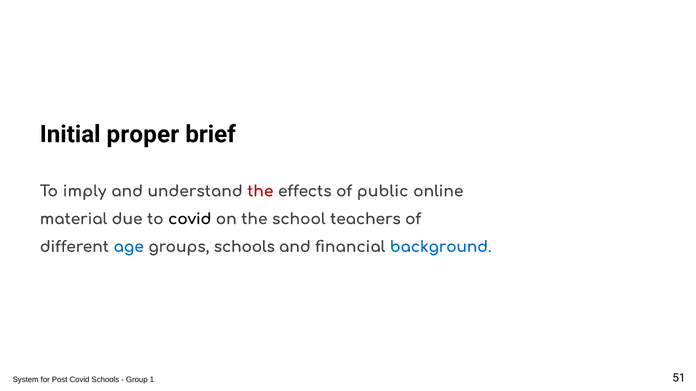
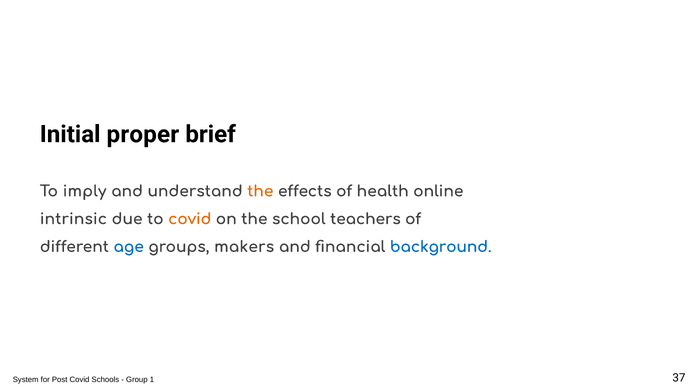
the colour: red -> orange (260, 192)
public: public -> health (383, 192)
material: material -> intrinsic (73, 219)
covid colour: black -> orange (190, 219)
groups schools: schools -> makers (244, 247)
51: 51 -> 37 (679, 378)
